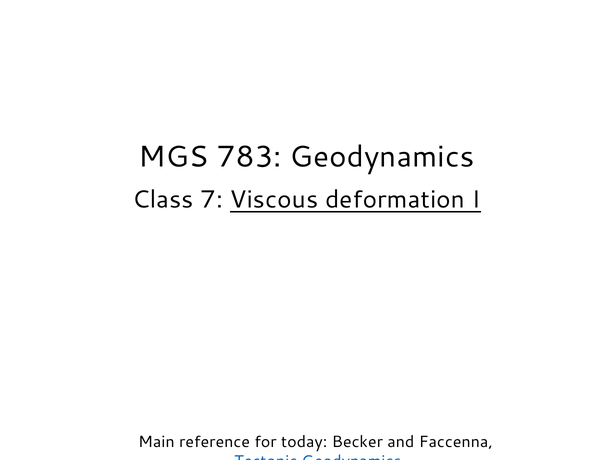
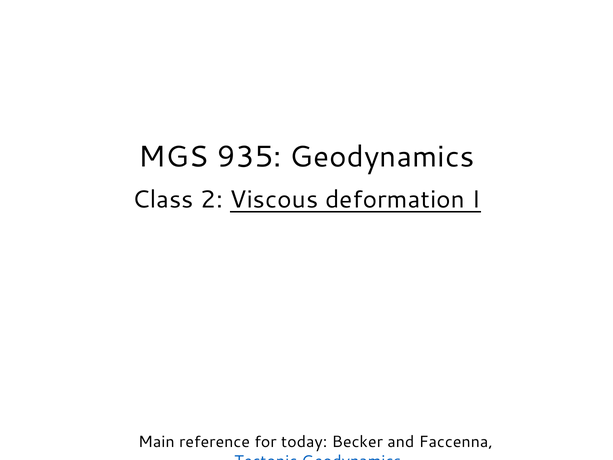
783: 783 -> 935 (249, 157)
7: 7 -> 2 (212, 199)
